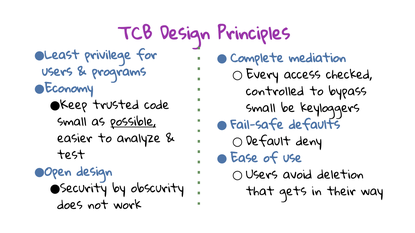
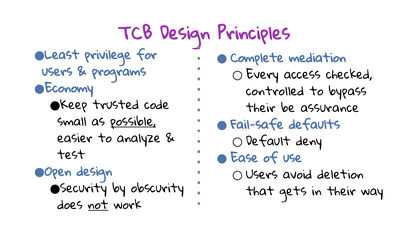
small: small -> their (261, 108)
keyloggers: keyloggers -> assurance (330, 108)
not underline: none -> present (98, 205)
